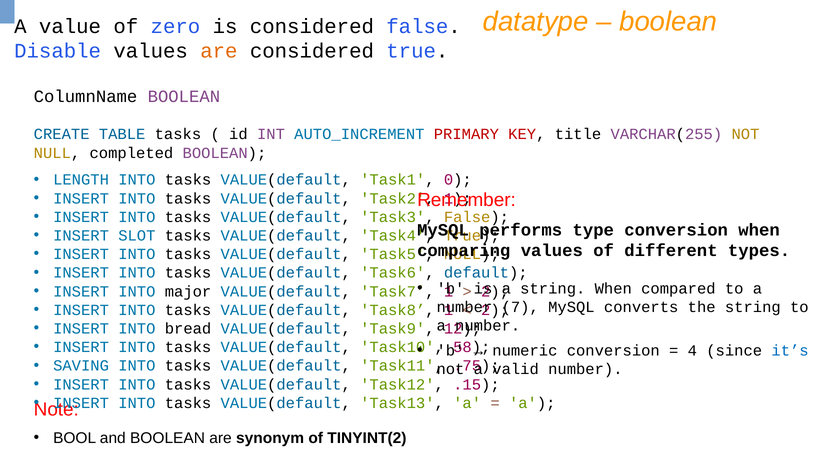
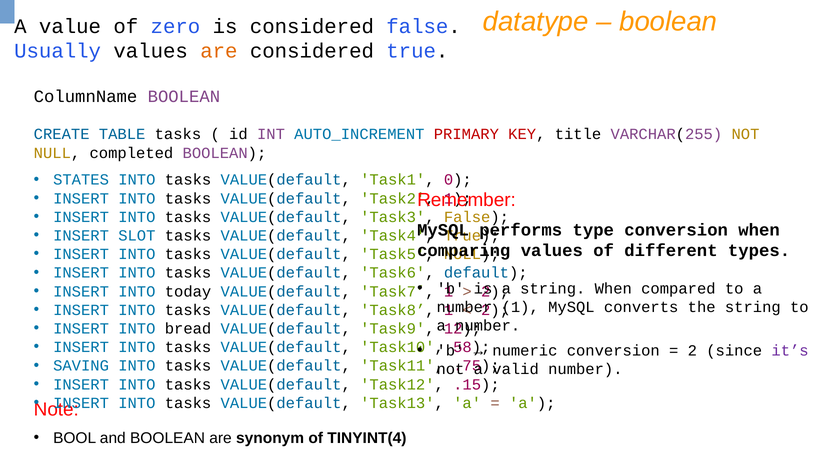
Disable: Disable -> Usually (58, 51)
LENGTH: LENGTH -> STATES (81, 180)
major: major -> today (188, 292)
7: 7 -> 1 (520, 307)
4: 4 -> 2 (692, 351)
it’s colour: blue -> purple (790, 351)
TINYINT(2: TINYINT(2 -> TINYINT(4 (367, 438)
